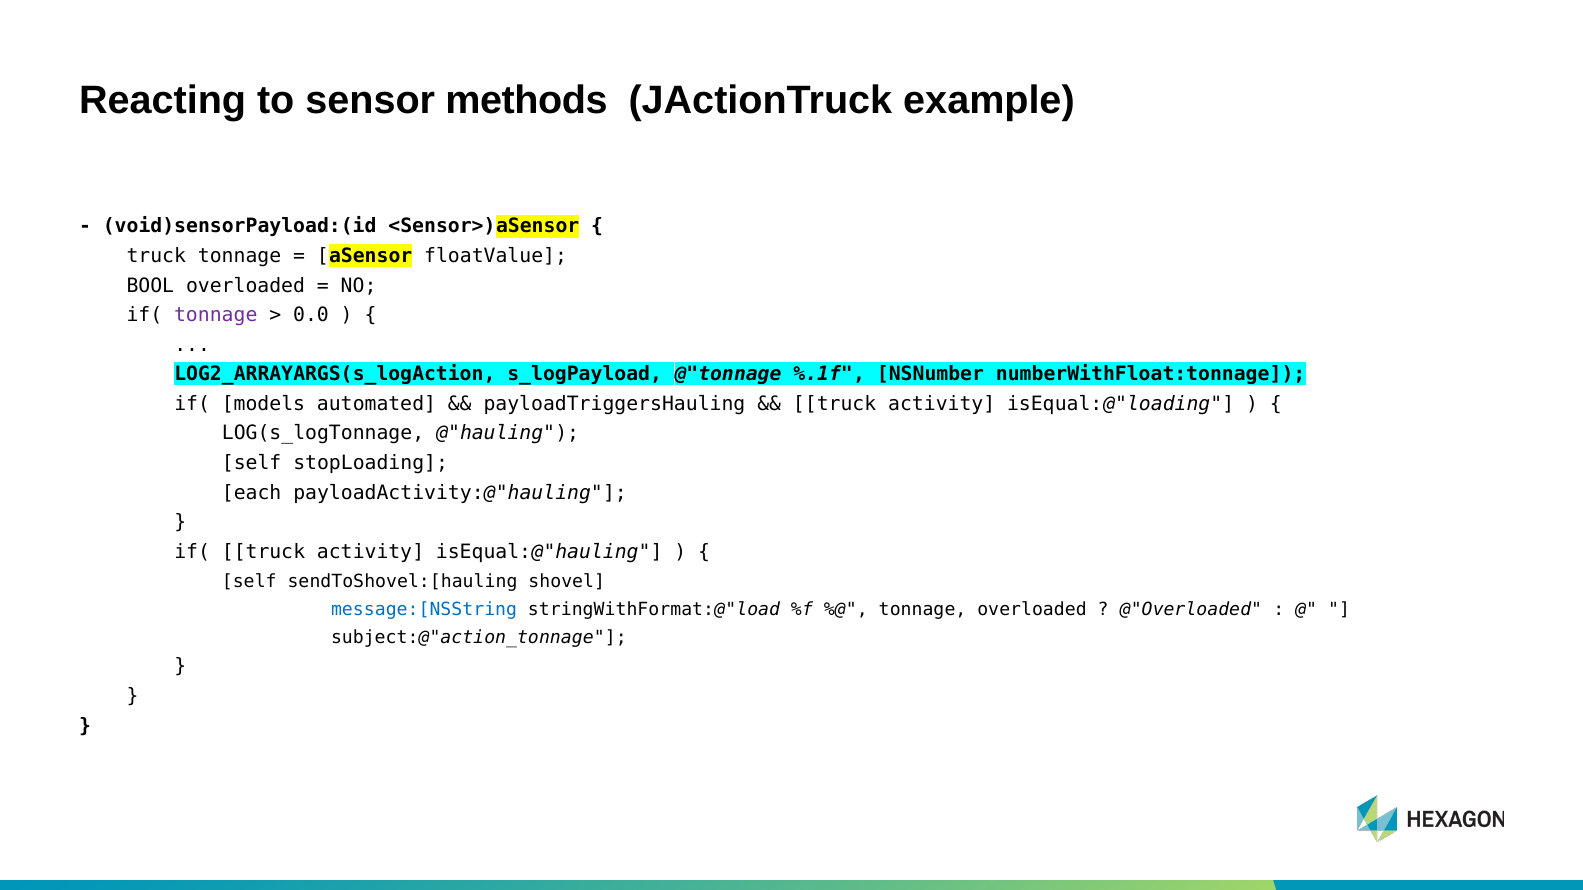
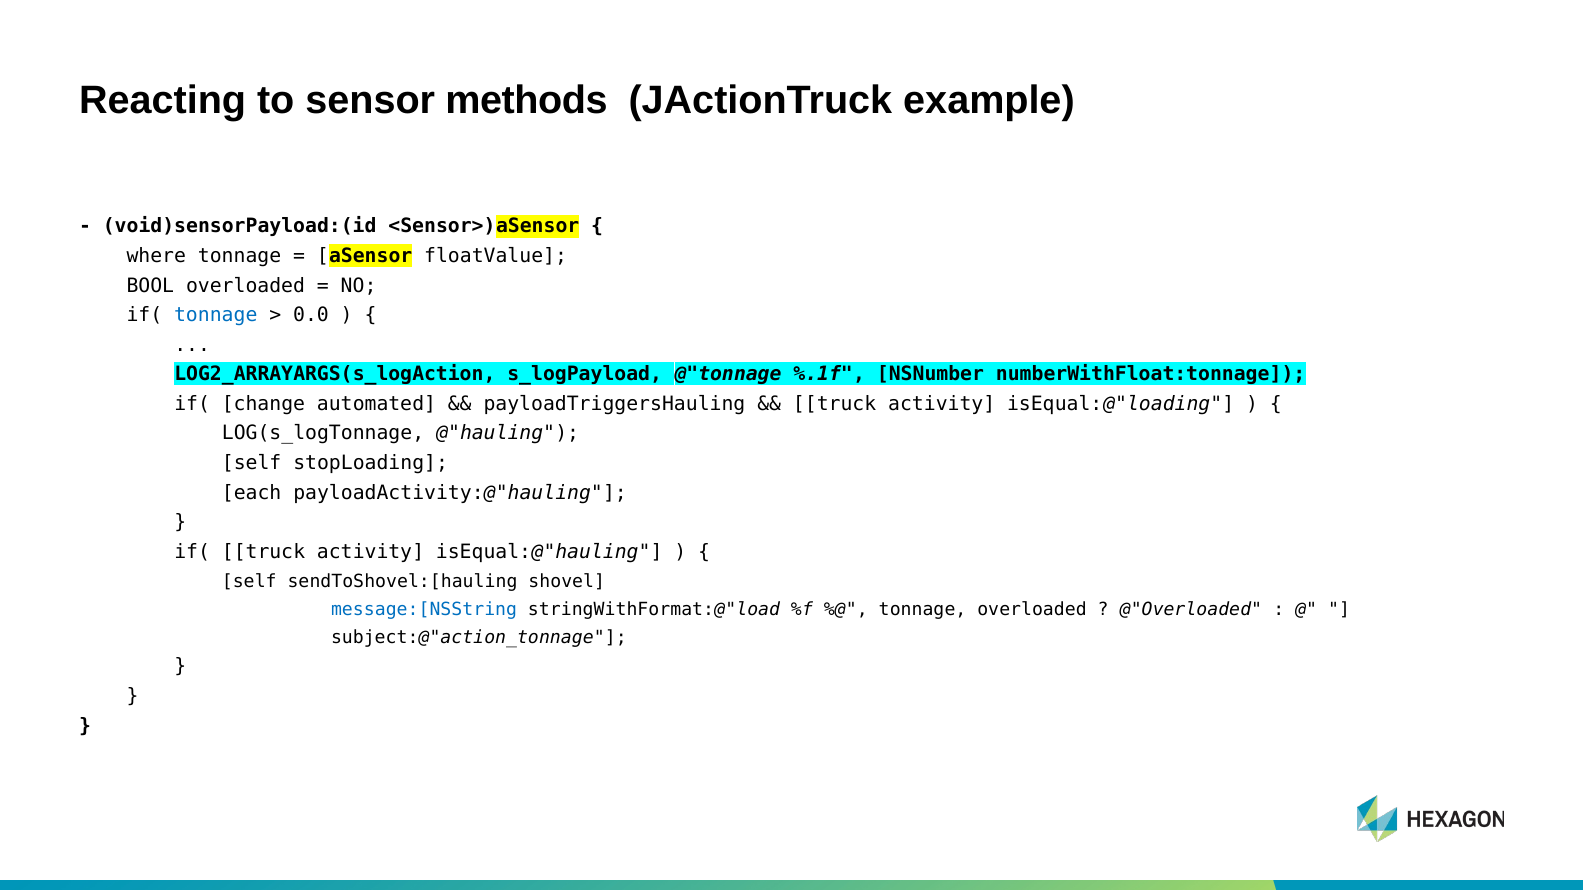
truck: truck -> where (156, 256)
tonnage colour: purple -> blue (216, 315)
models: models -> change (263, 404)
